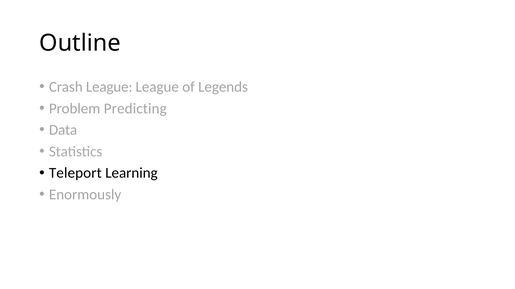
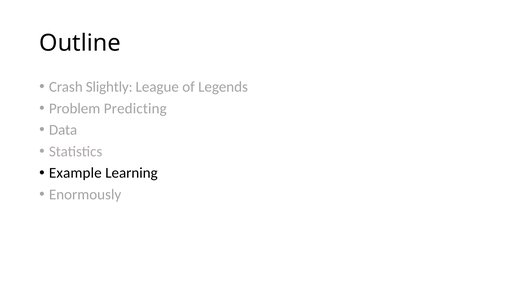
Crash League: League -> Slightly (109, 87)
Teleport: Teleport -> Example (75, 173)
